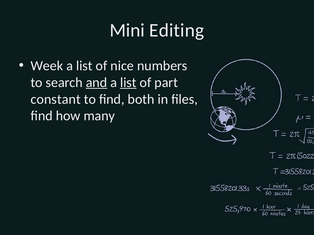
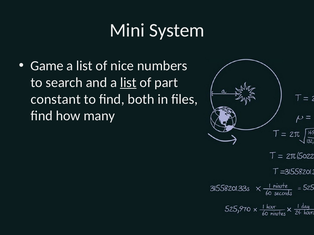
Editing: Editing -> System (177, 30)
Week: Week -> Game (47, 66)
and underline: present -> none (96, 83)
